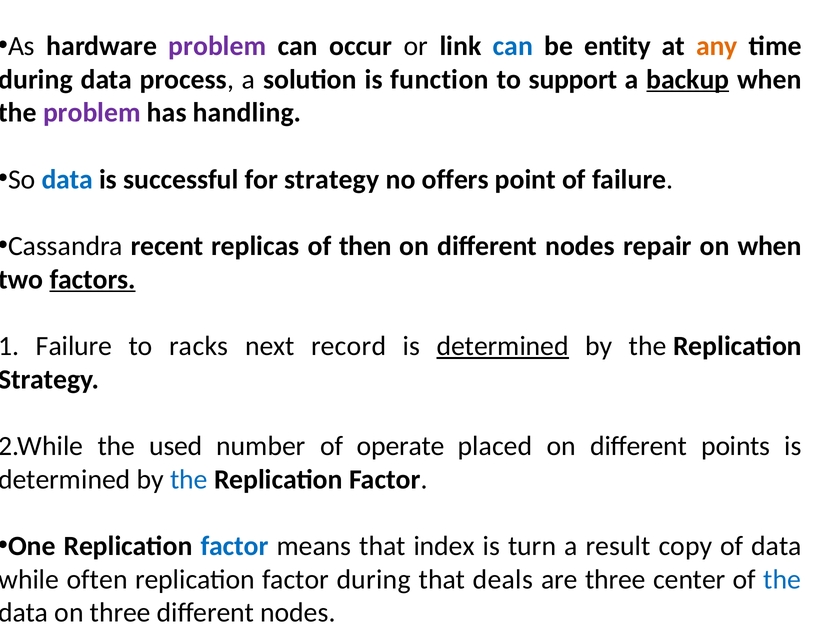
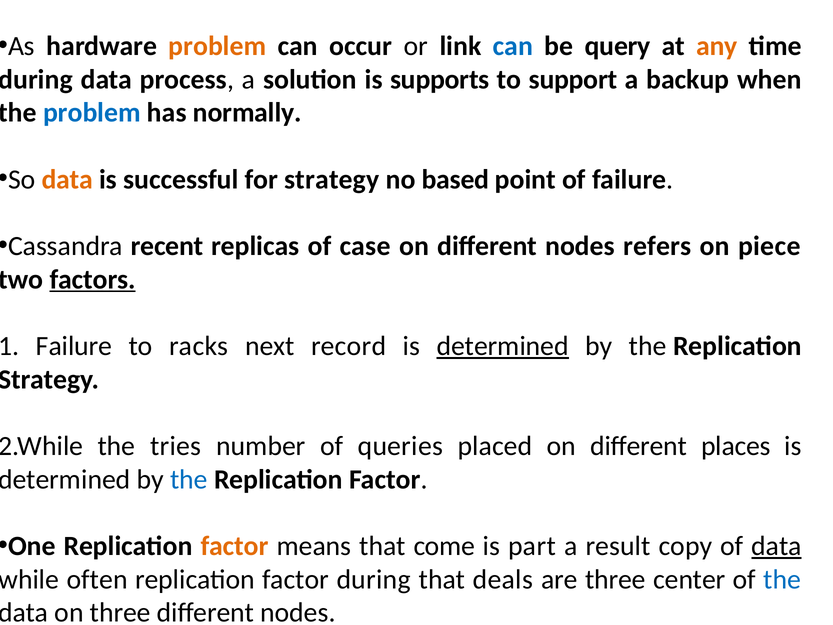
problem colour: purple -> orange (217, 46)
entity: entity -> query (618, 46)
function: function -> supports (440, 79)
backup underline: present -> none (688, 79)
problem colour: purple -> blue (92, 113)
handling: handling -> normally (247, 113)
data colour: blue -> orange (67, 179)
offers: offers -> based (455, 179)
then: then -> case (365, 246)
repair: repair -> refers (657, 246)
on when: when -> piece (769, 246)
used: used -> tries (176, 446)
operate: operate -> queries (400, 446)
points: points -> places (736, 446)
factor colour: blue -> orange (234, 546)
index: index -> come (444, 546)
turn: turn -> part (532, 546)
data underline: none -> present (776, 546)
